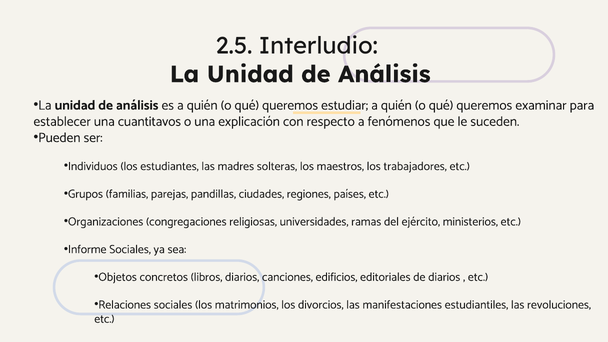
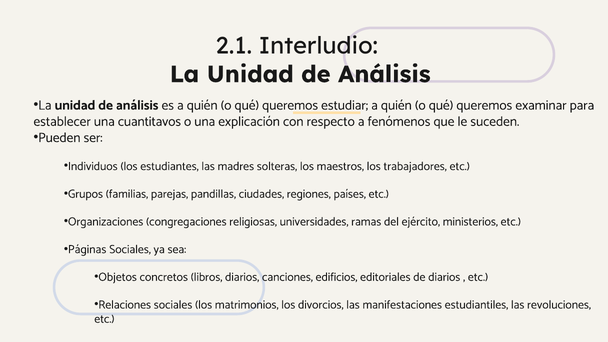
2.5: 2.5 -> 2.1 (234, 46)
Informe: Informe -> Páginas (87, 249)
